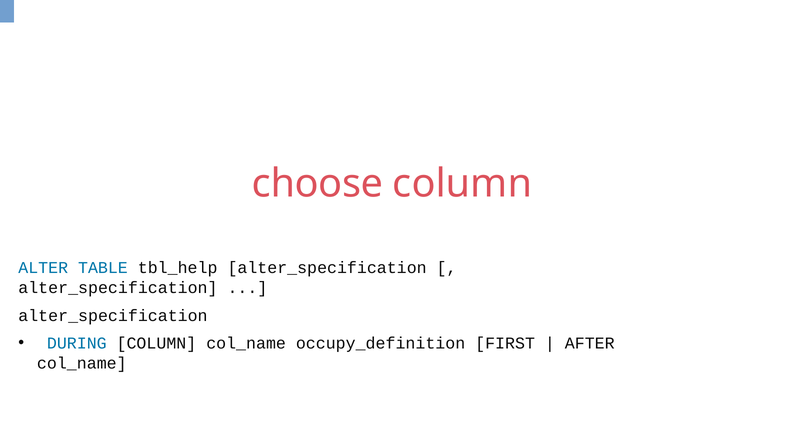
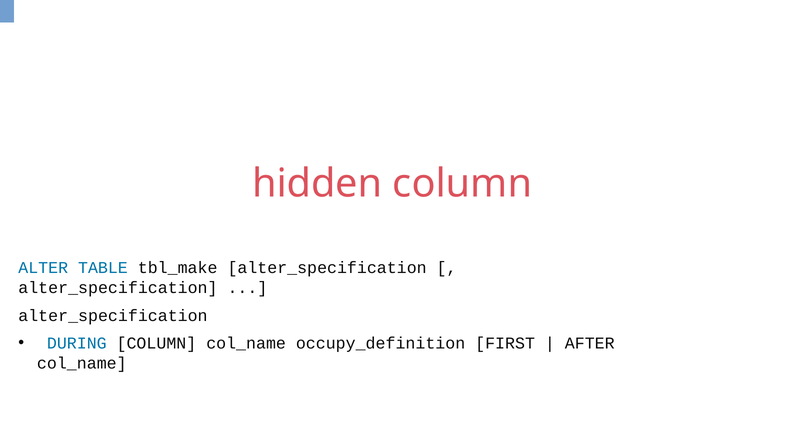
choose: choose -> hidden (317, 184)
tbl_help: tbl_help -> tbl_make (178, 268)
